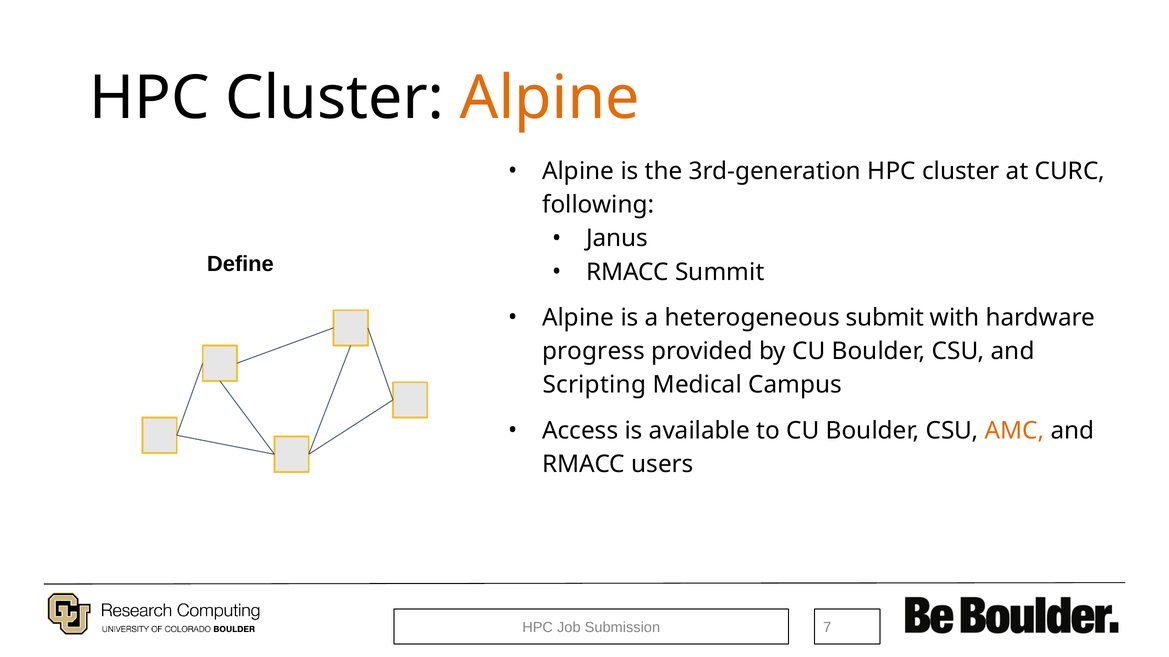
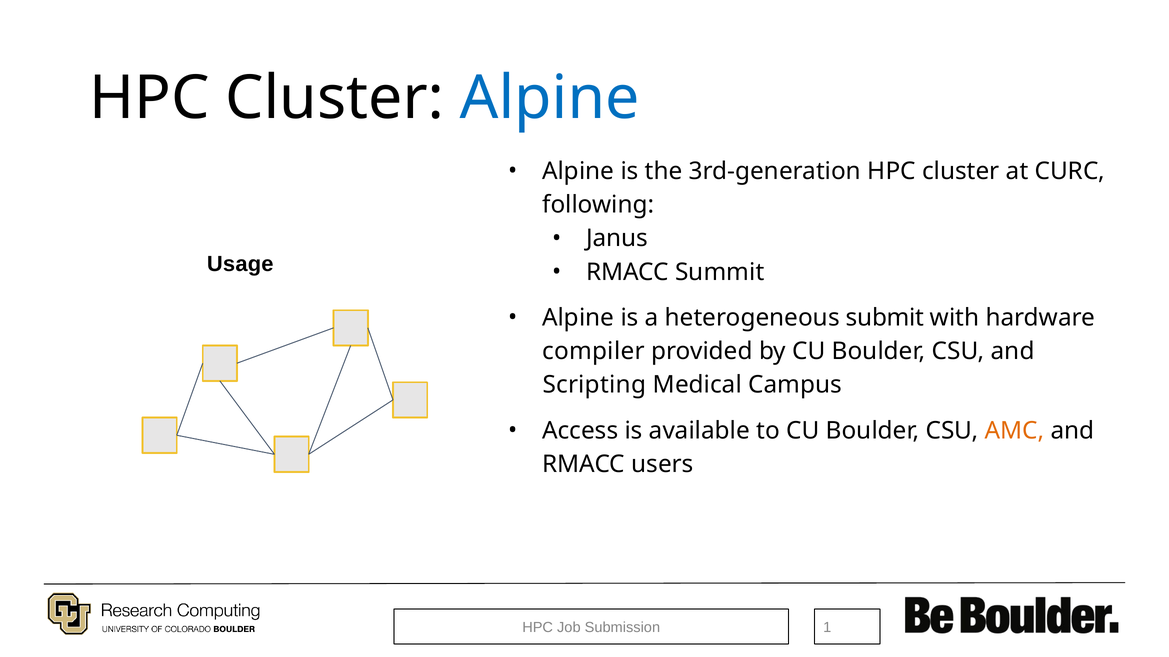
Alpine colour: orange -> blue (550, 98)
Define: Define -> Usage (240, 264)
progress: progress -> compiler (593, 352)
7: 7 -> 1 (827, 628)
